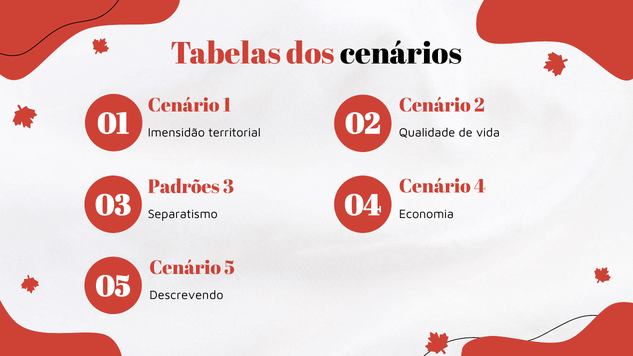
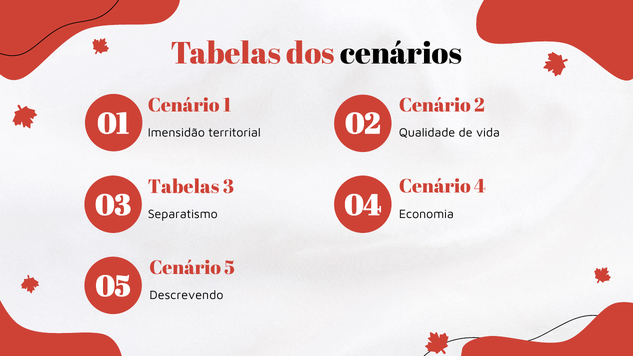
Padrões: Padrões -> Tabelas (184, 187)
